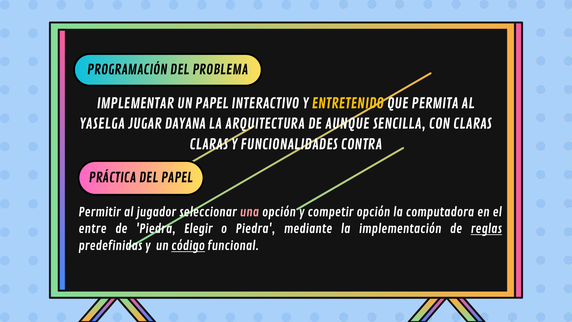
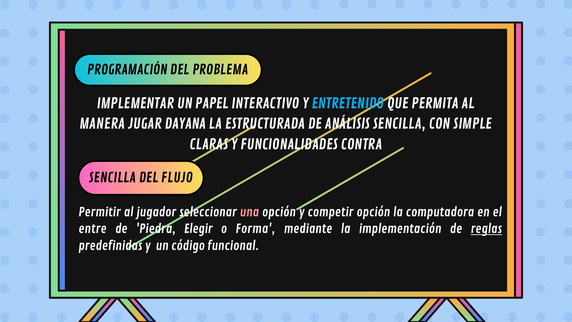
ENTRETENIDO colour: yellow -> light blue (348, 104)
YASELGA: YASELGA -> MANERA (102, 124)
ARQUITECTURA: ARQUITECTURA -> ESTRUCTURADA (265, 124)
AUNQUE: AUNQUE -> ANÁLISIS (347, 124)
CON CLARAS: CLARAS -> SIMPLE (473, 124)
PRÁCTICA: PRÁCTICA -> SENCILLA (112, 178)
DEL PAPEL: PAPEL -> FLUJO (177, 178)
o Piedra: Piedra -> Forma (255, 229)
código underline: present -> none (188, 246)
